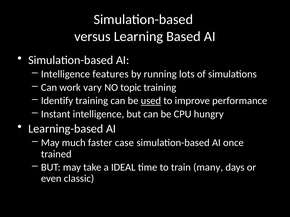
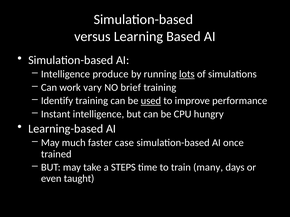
features: features -> produce (111, 74)
lots underline: none -> present (187, 74)
topic: topic -> brief (131, 88)
IDEAL: IDEAL -> STEPS (123, 168)
classic: classic -> taught (79, 179)
